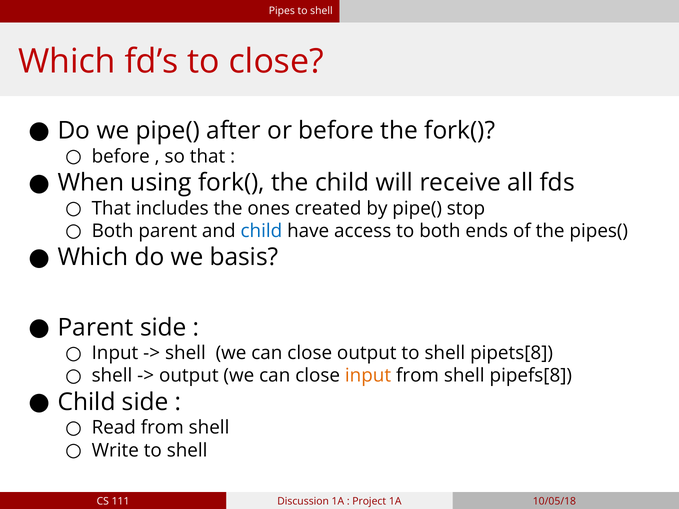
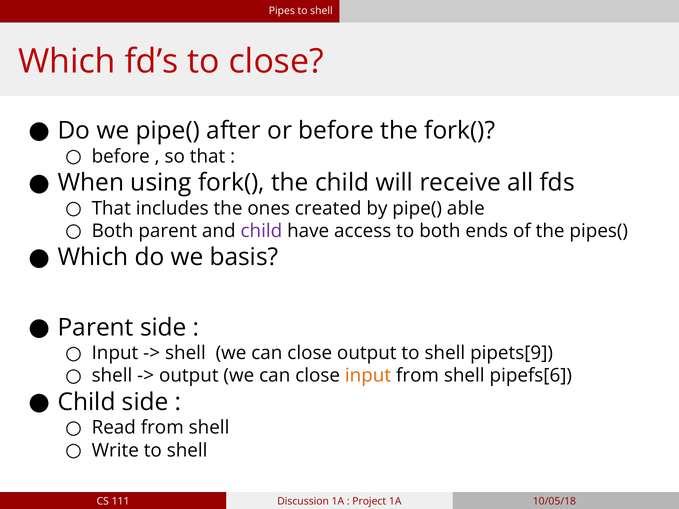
stop: stop -> able (466, 208)
child colour: blue -> purple (261, 231)
pipets[8: pipets[8 -> pipets[9 (512, 353)
pipefs[8: pipefs[8 -> pipefs[6 (531, 376)
